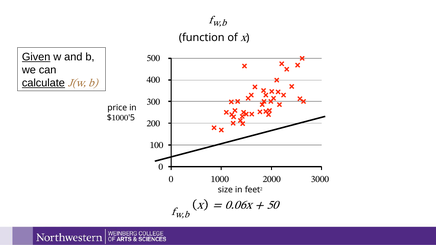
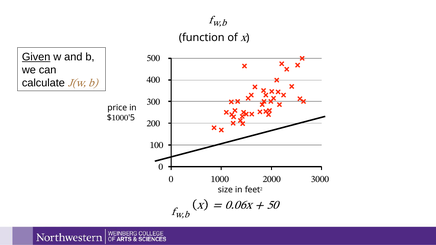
calculate underline: present -> none (43, 83)
